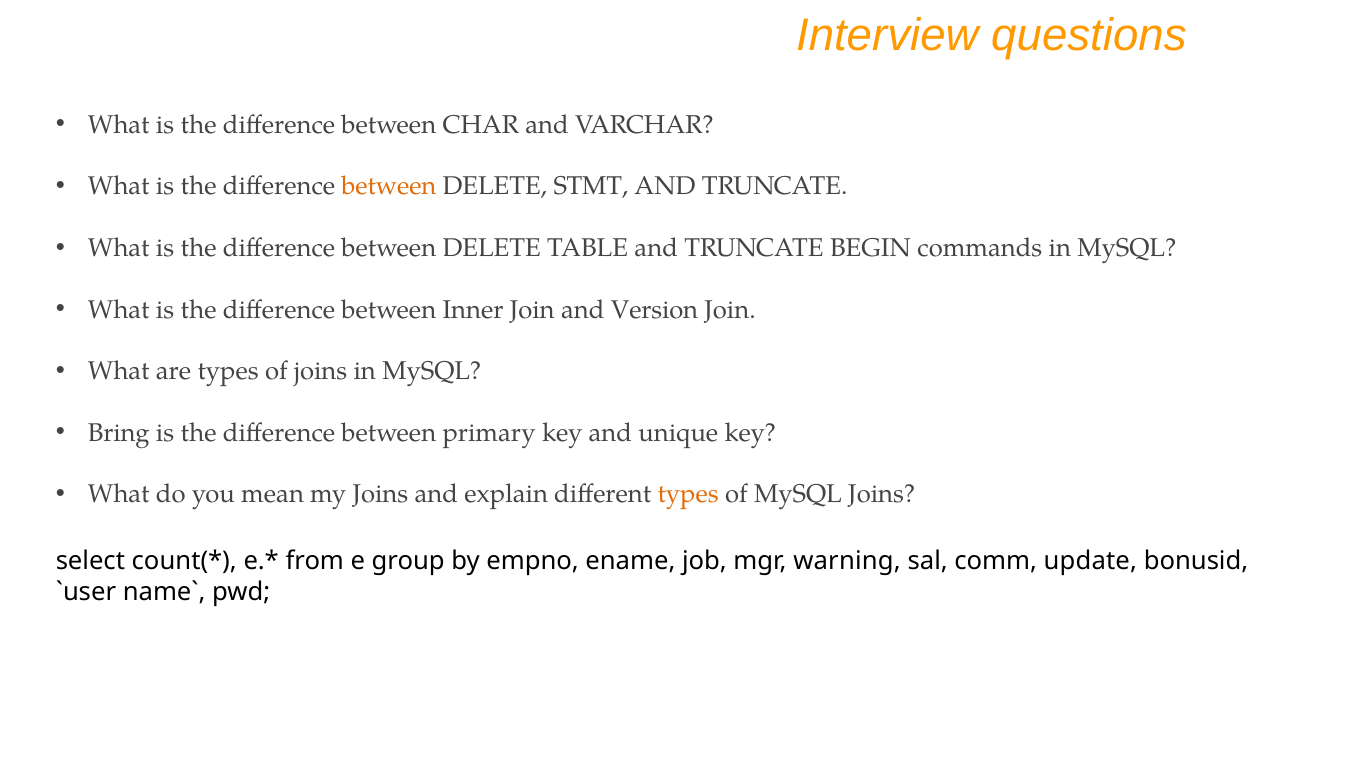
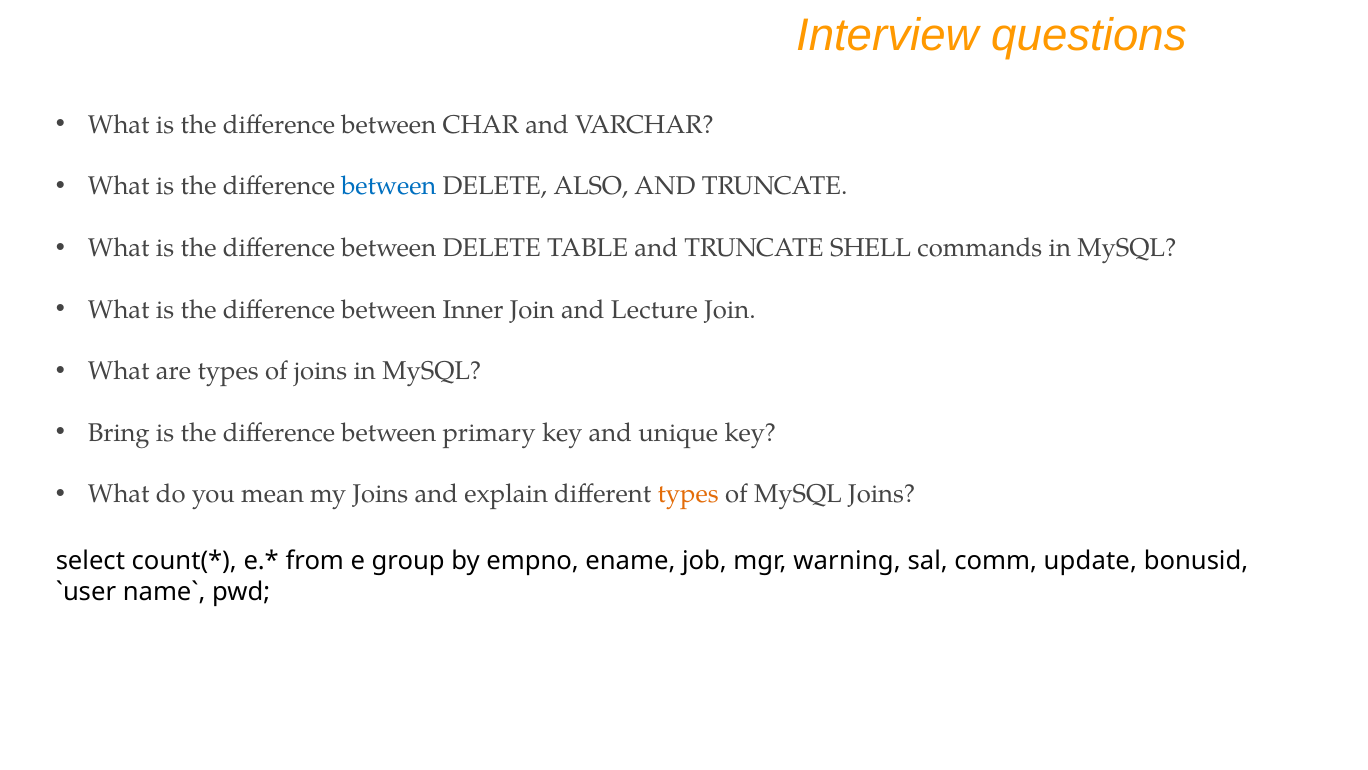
between colour: orange -> blue (389, 186)
STMT: STMT -> ALSO (591, 186)
BEGIN: BEGIN -> SHELL (871, 248)
Version: Version -> Lecture (654, 309)
